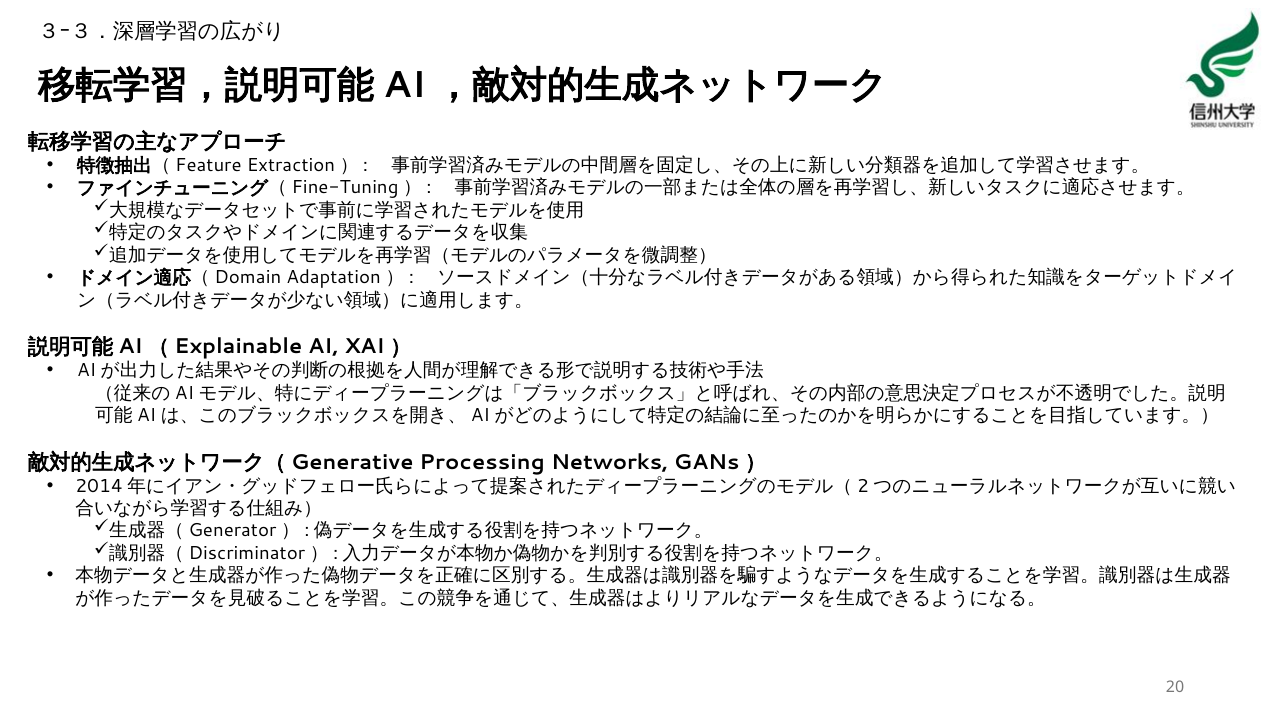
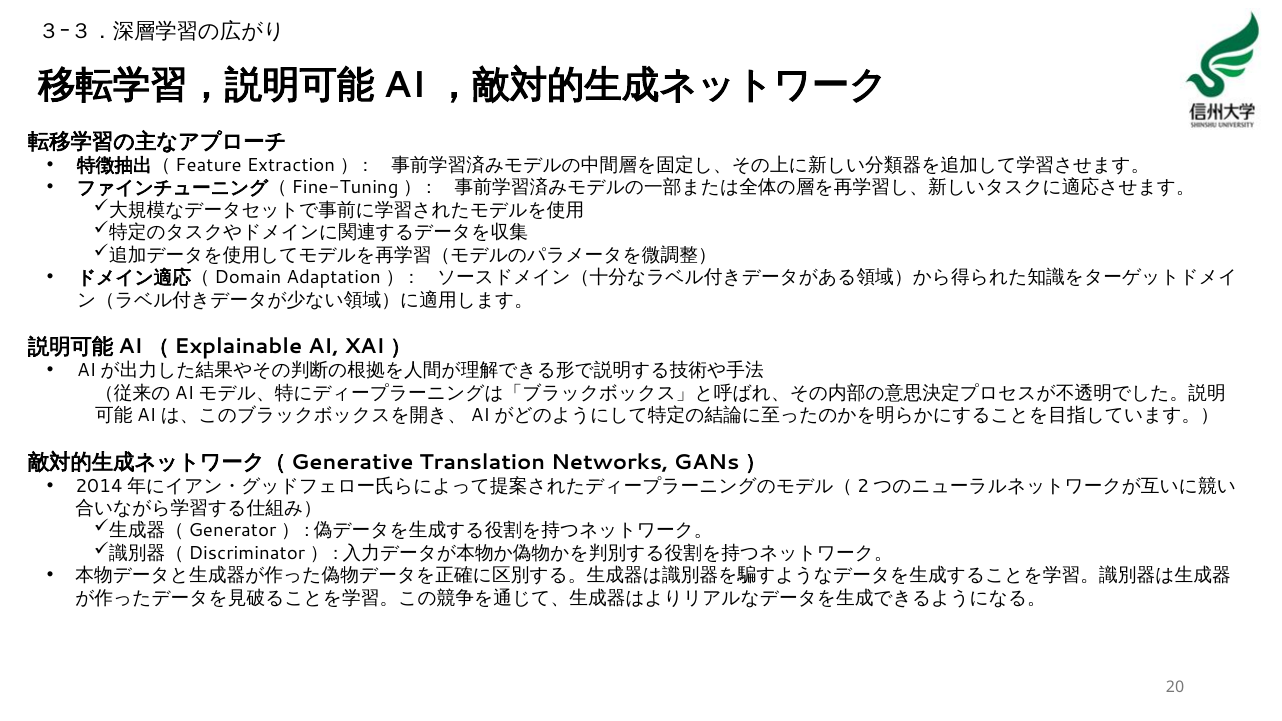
Processing: Processing -> Translation (482, 462)
